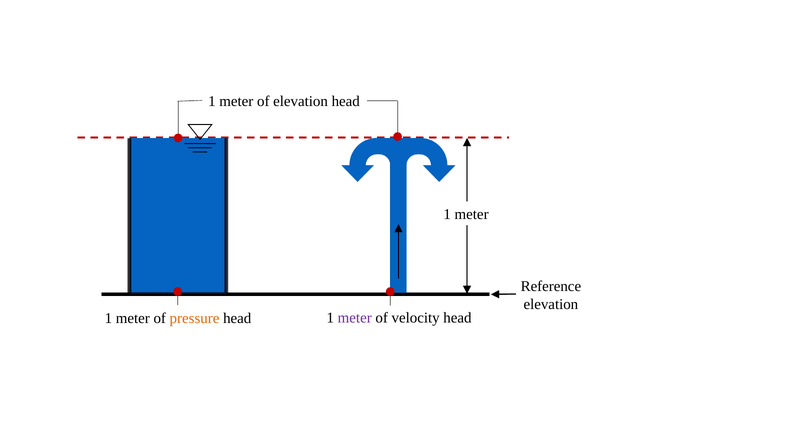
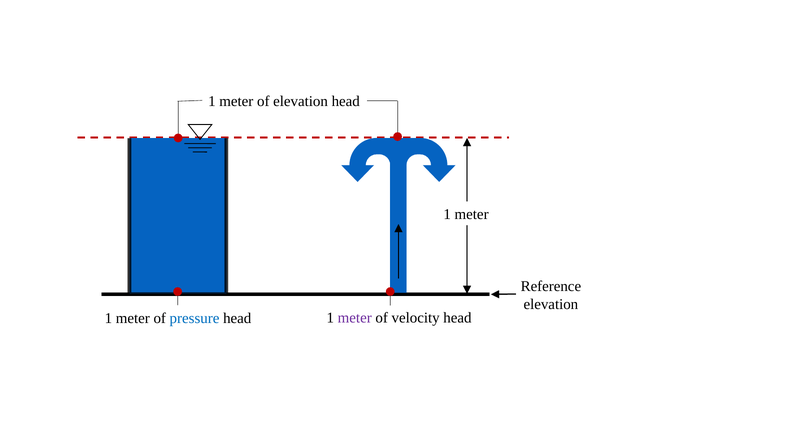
pressure colour: orange -> blue (195, 318)
